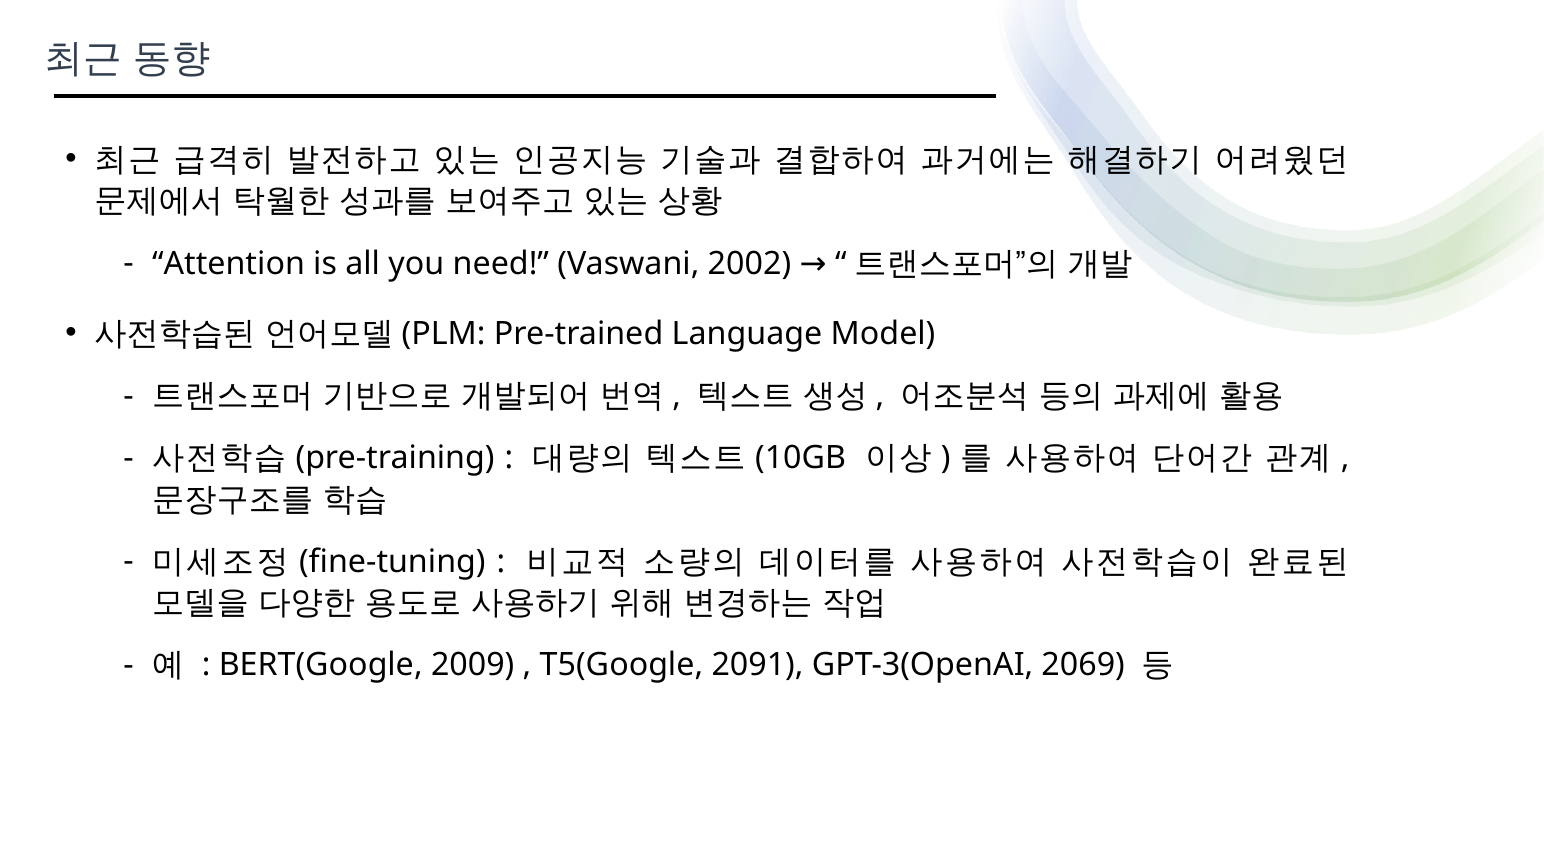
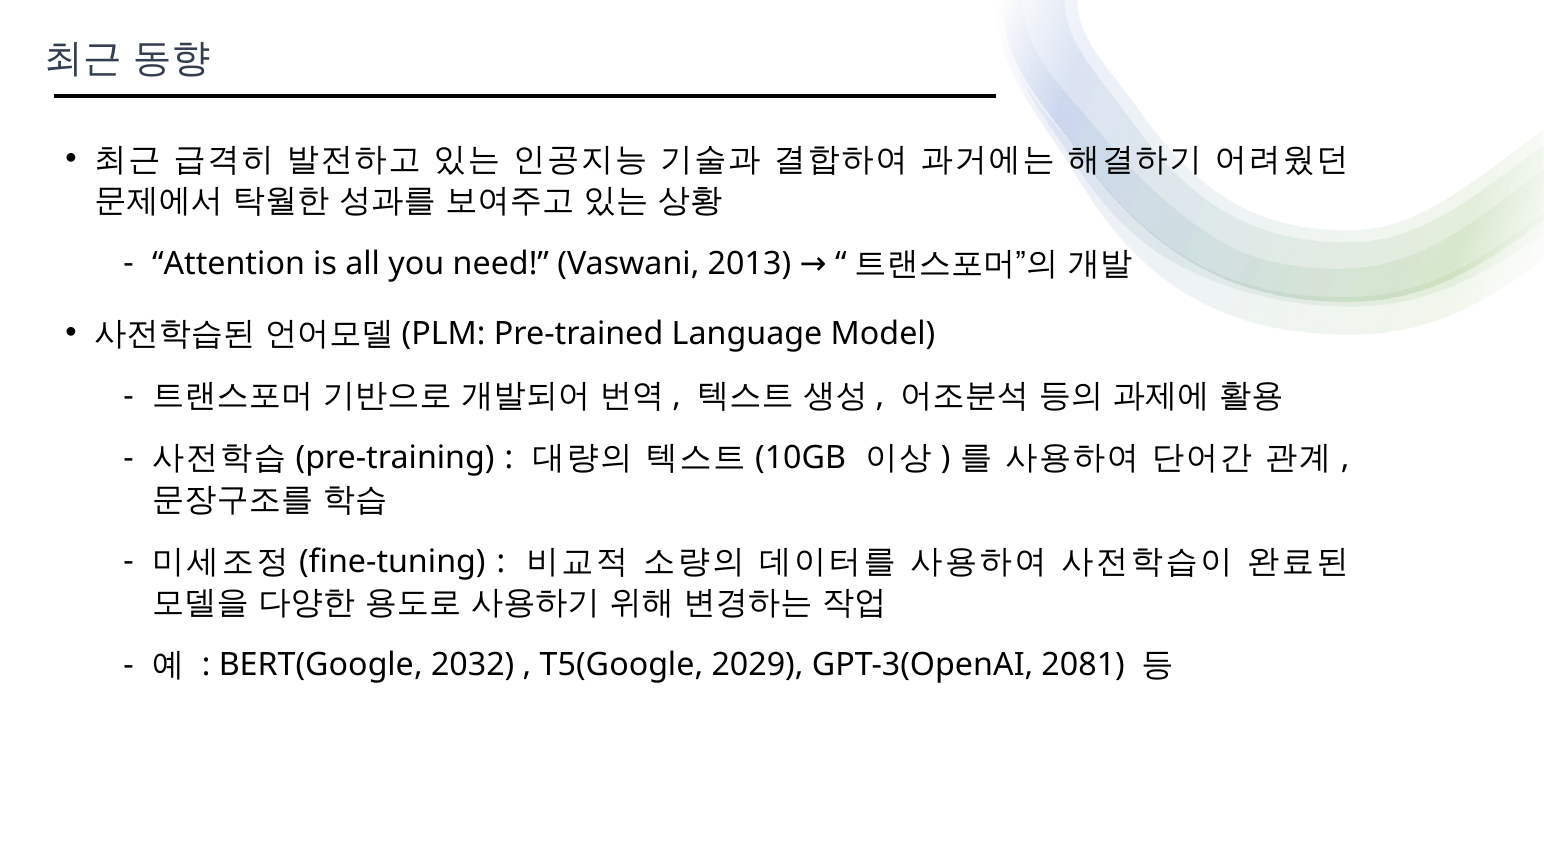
2002: 2002 -> 2013 (749, 264)
2009: 2009 -> 2032 (473, 666)
2091: 2091 -> 2029 (758, 666)
2069: 2069 -> 2081 (1083, 666)
